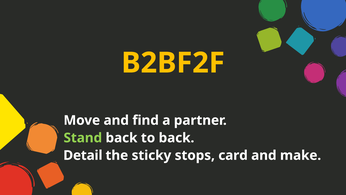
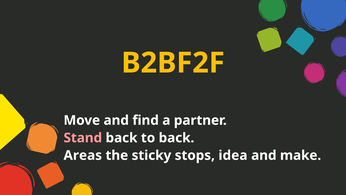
Stand colour: light green -> pink (83, 138)
Detail: Detail -> Areas (83, 155)
card: card -> idea (233, 155)
